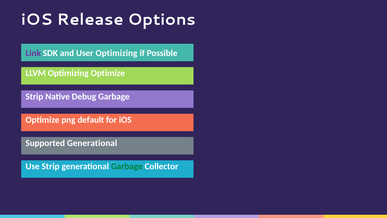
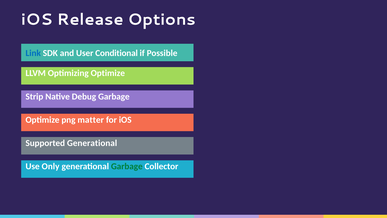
Link colour: purple -> blue (33, 53)
User Optimizing: Optimizing -> Conditional (117, 53)
default: default -> matter (91, 120)
Use Strip: Strip -> Only (51, 166)
